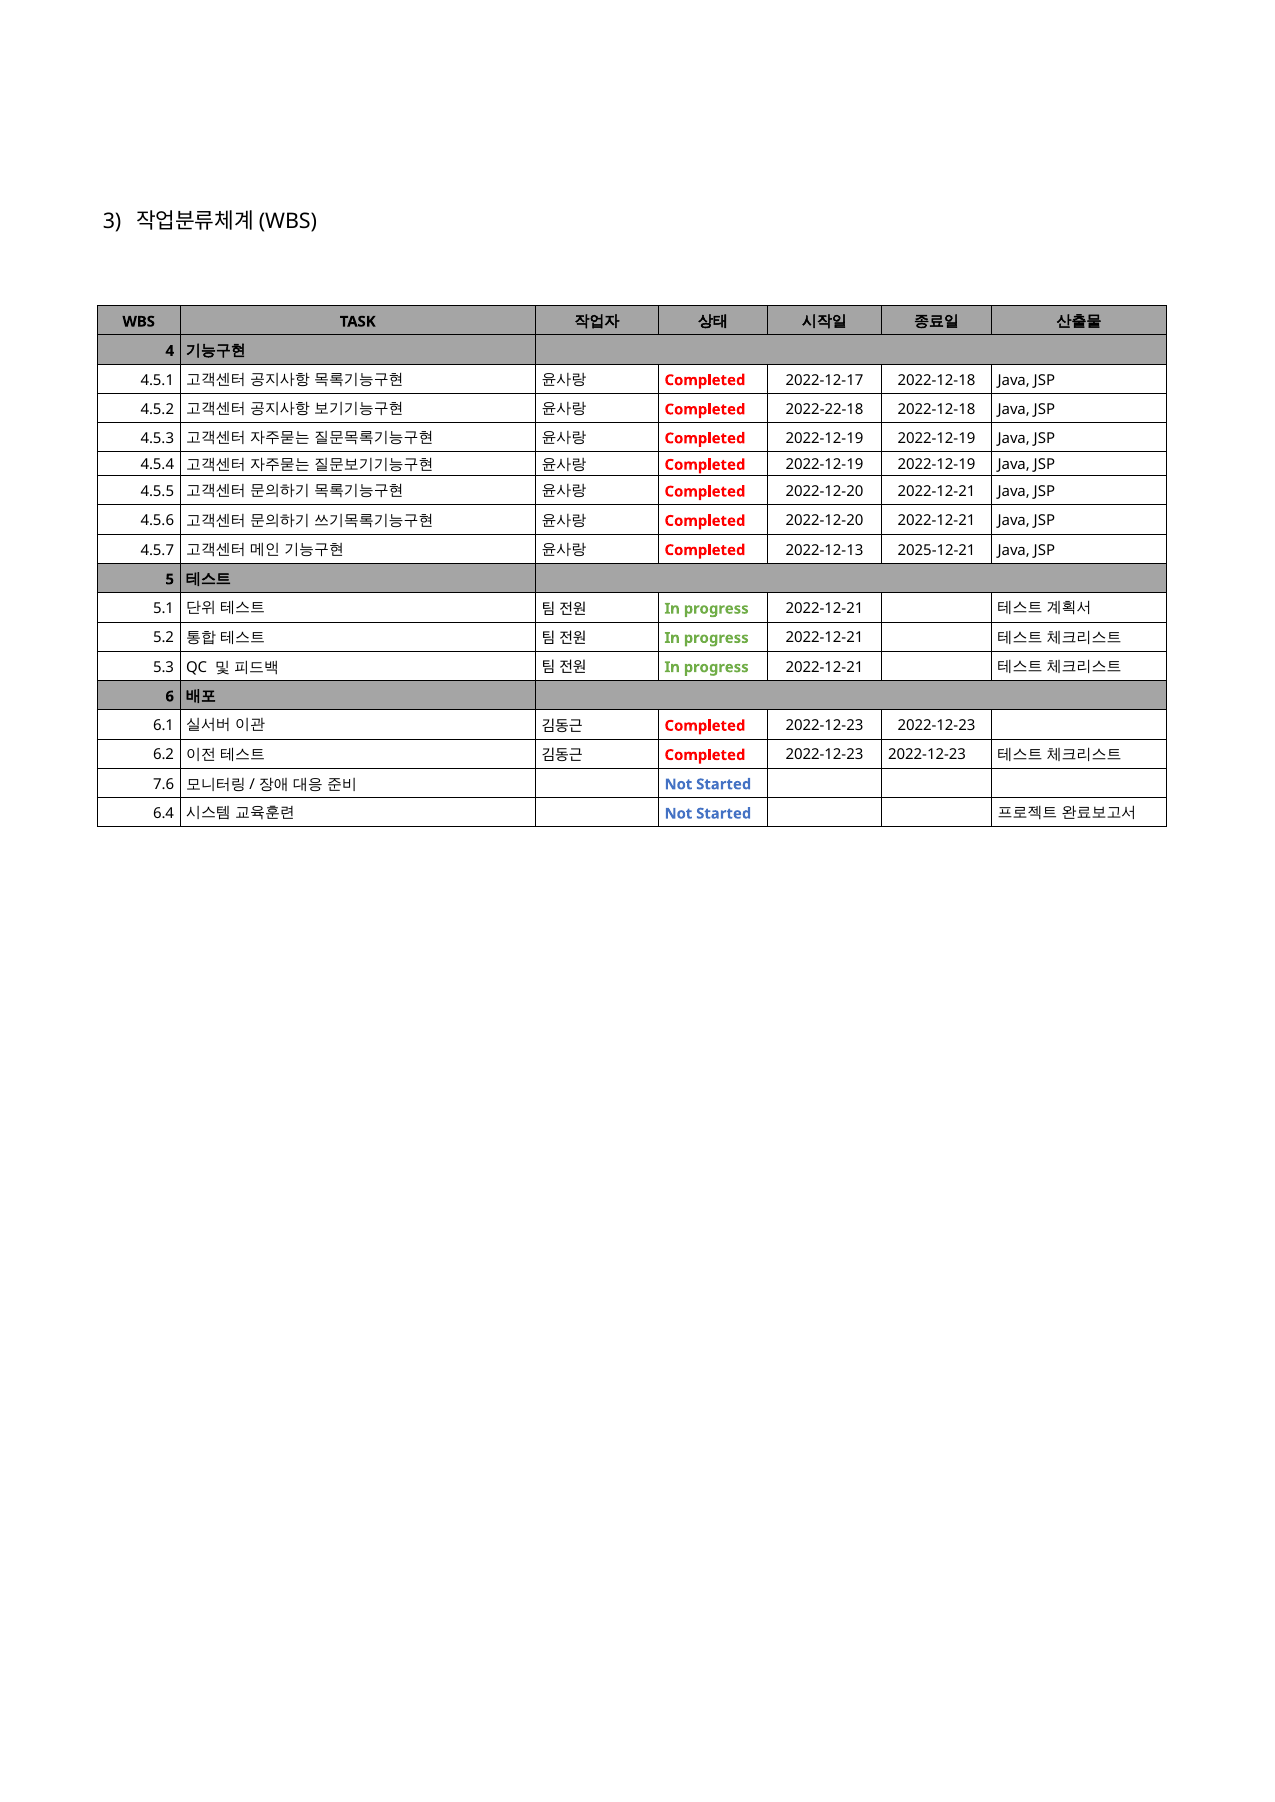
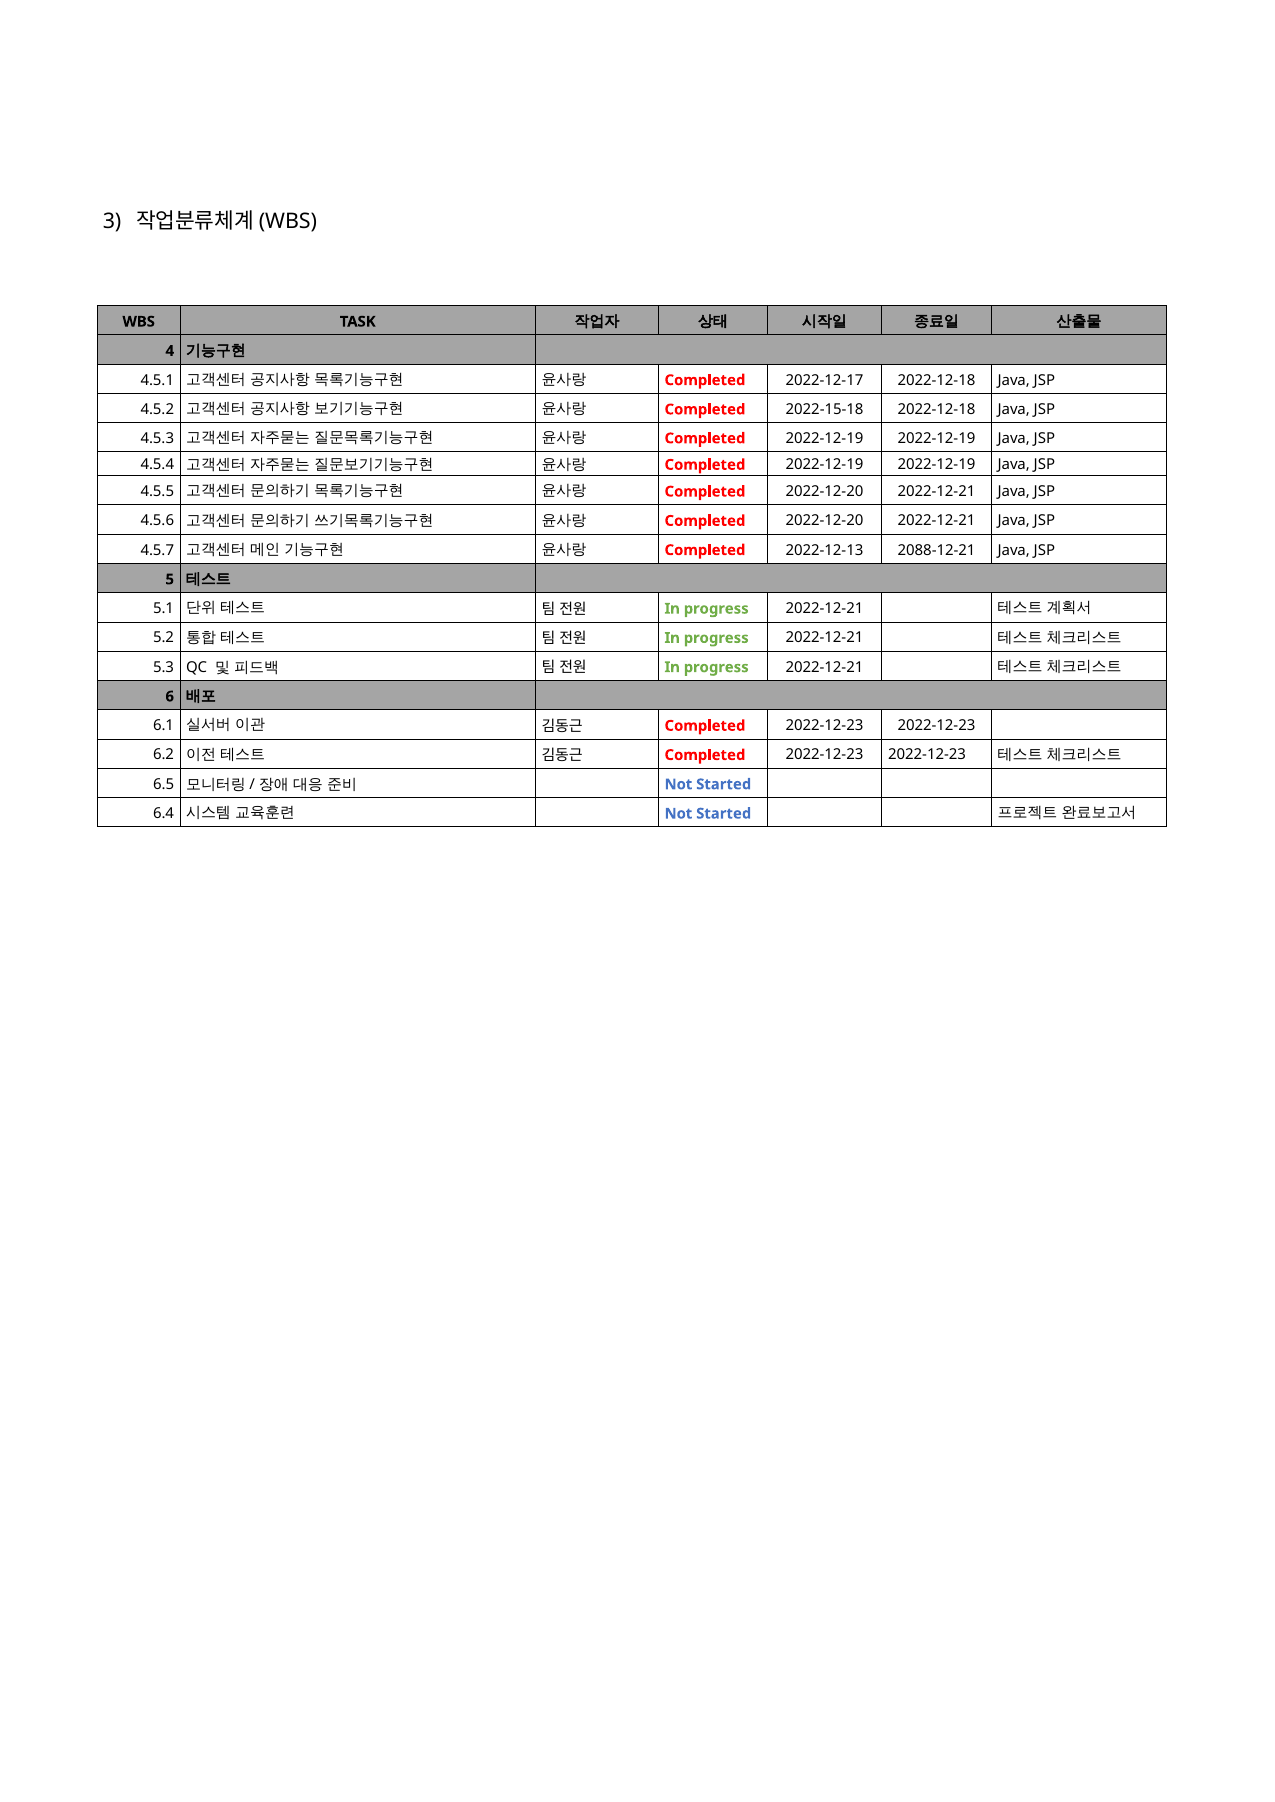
2022-22-18: 2022-22-18 -> 2022-15-18 (825, 409)
2025-12-21: 2025-12-21 -> 2088-12-21 (937, 550)
7.6: 7.6 -> 6.5 (164, 784)
